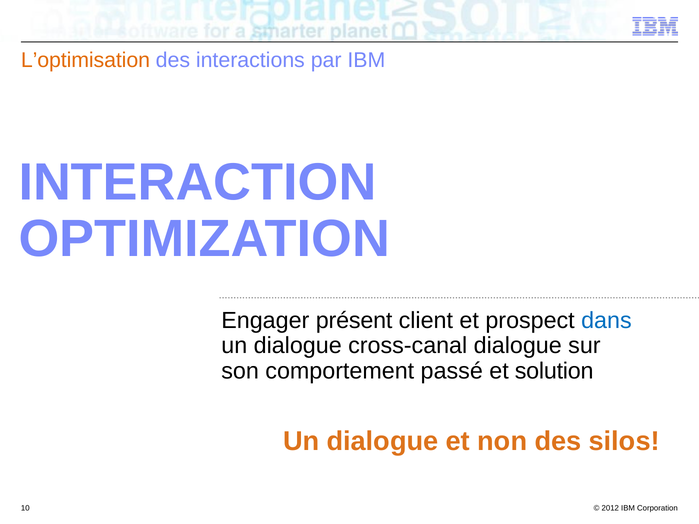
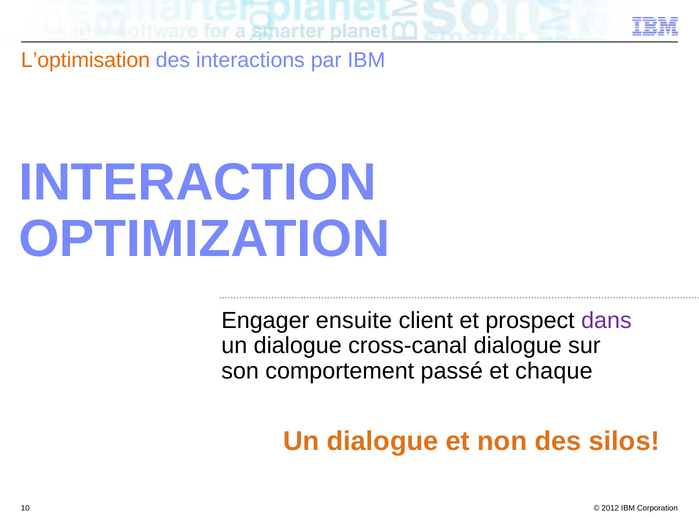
présent: présent -> ensuite (354, 321)
dans colour: blue -> purple (606, 321)
solution: solution -> chaque (554, 371)
